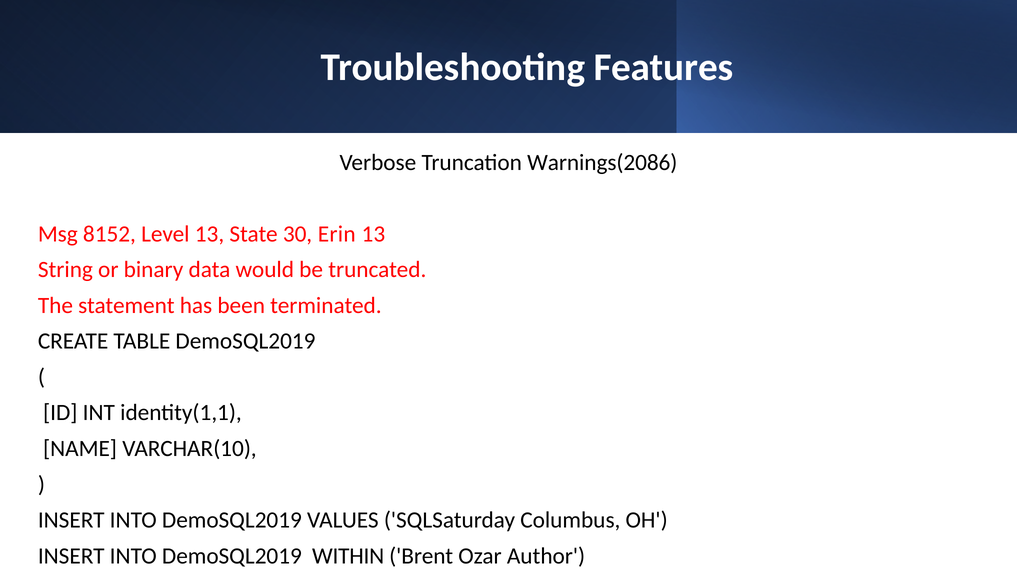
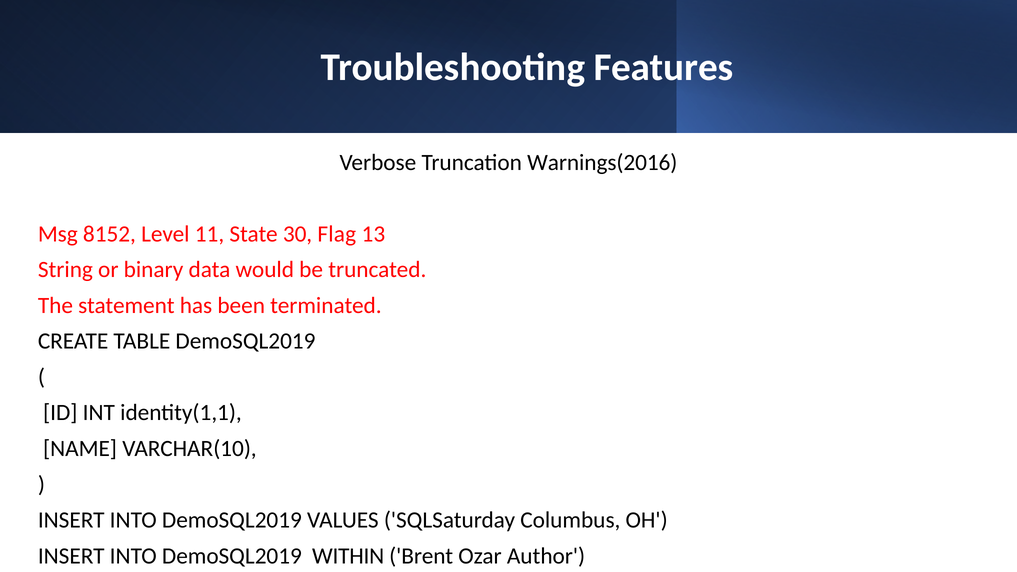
Warnings(2086: Warnings(2086 -> Warnings(2016 (602, 163)
Level 13: 13 -> 11 (209, 234)
Erin: Erin -> Flag (337, 234)
